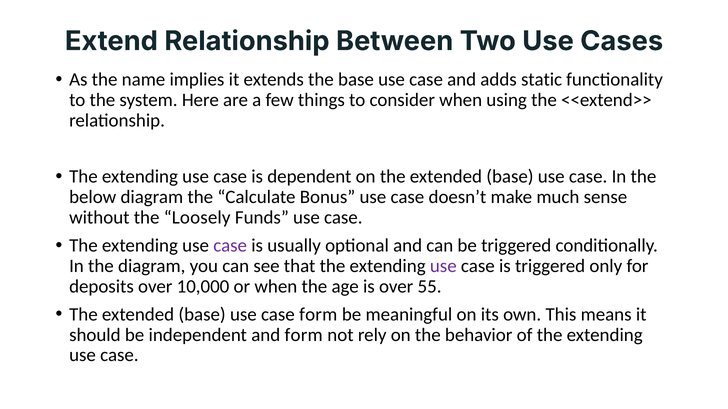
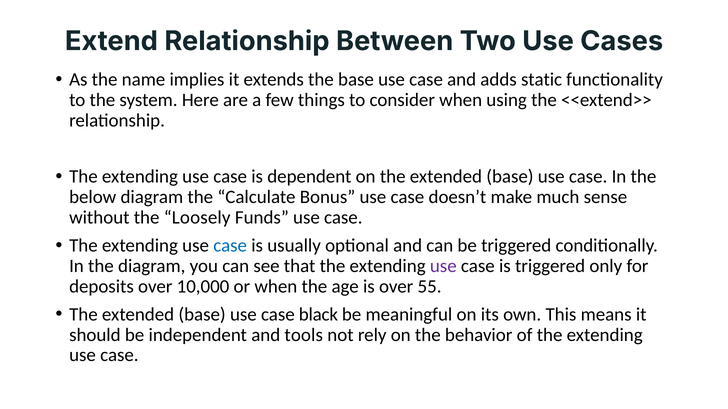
case colour: purple -> blue (230, 246)
case form: form -> black (318, 315)
and form: form -> tools (304, 335)
